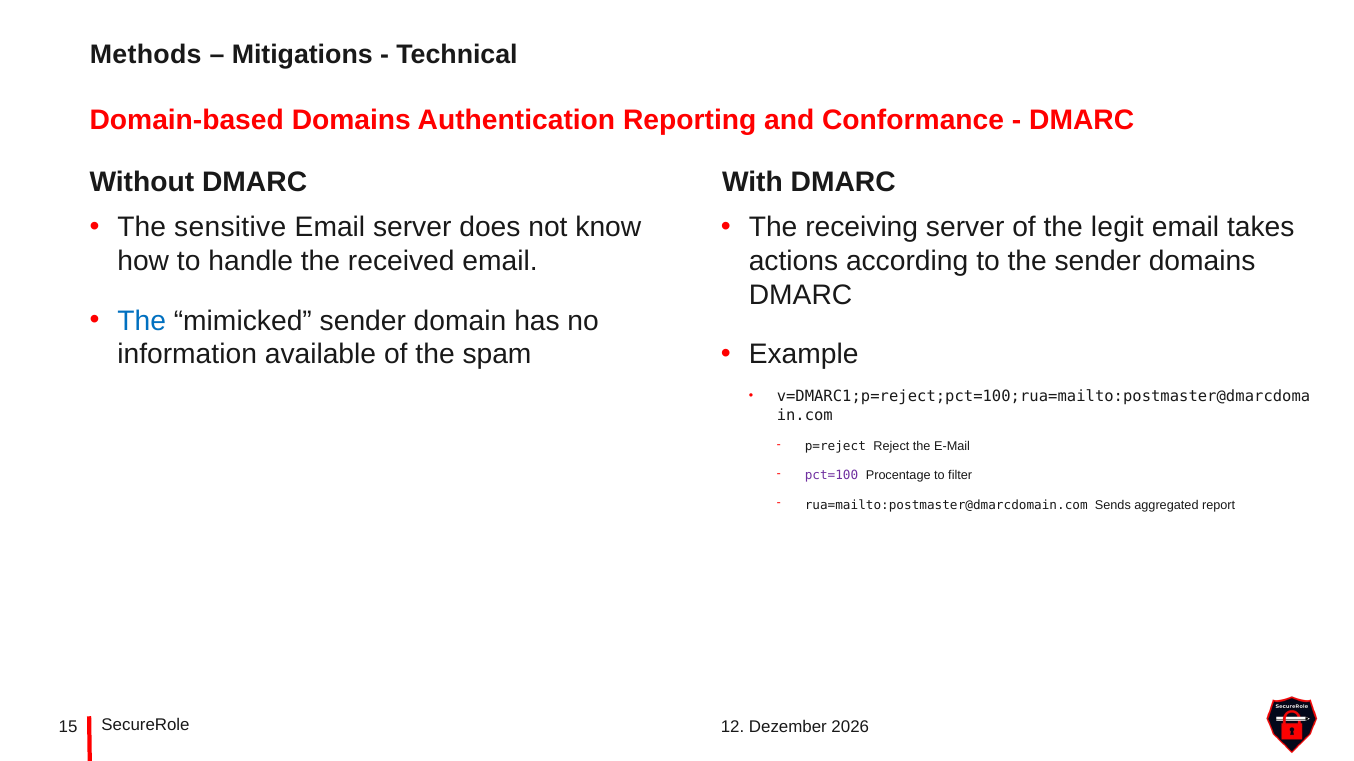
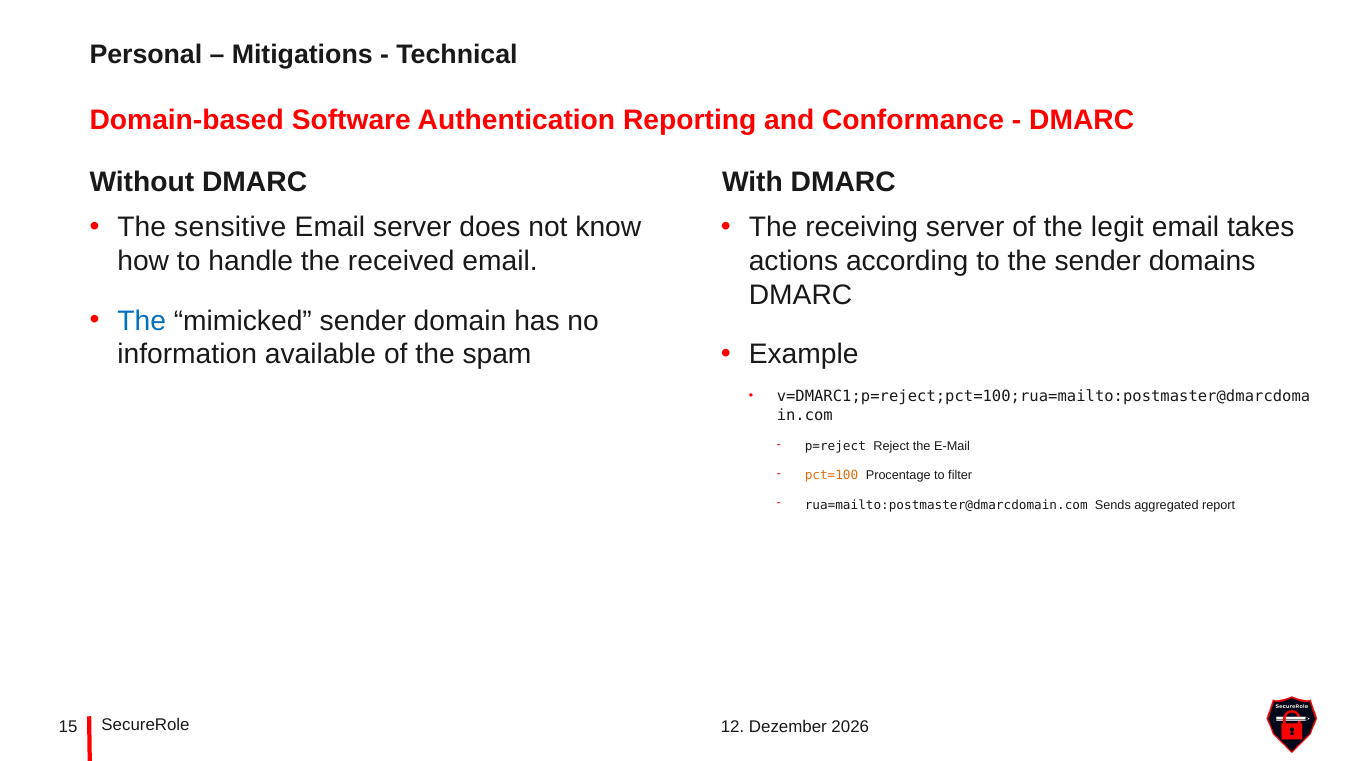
Methods: Methods -> Personal (146, 55)
Domain-based Domains: Domains -> Software (351, 120)
pct=100 colour: purple -> orange (832, 476)
